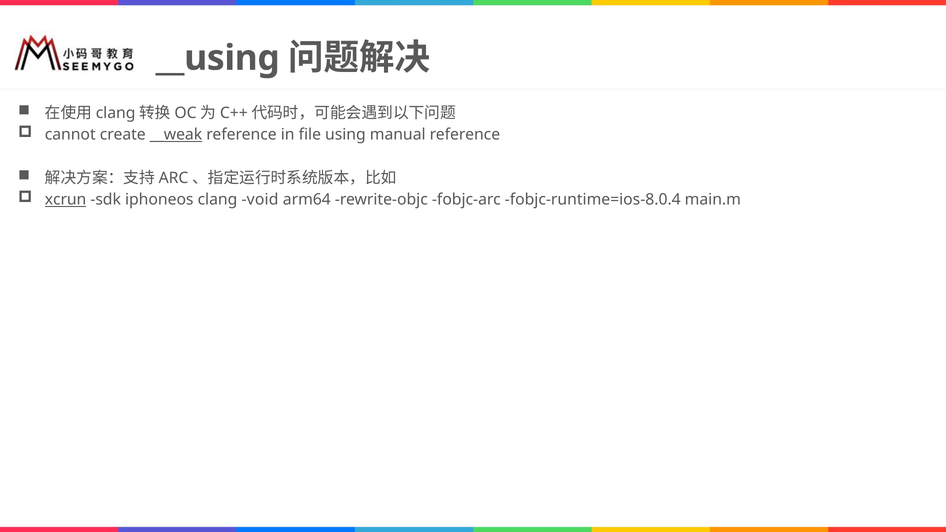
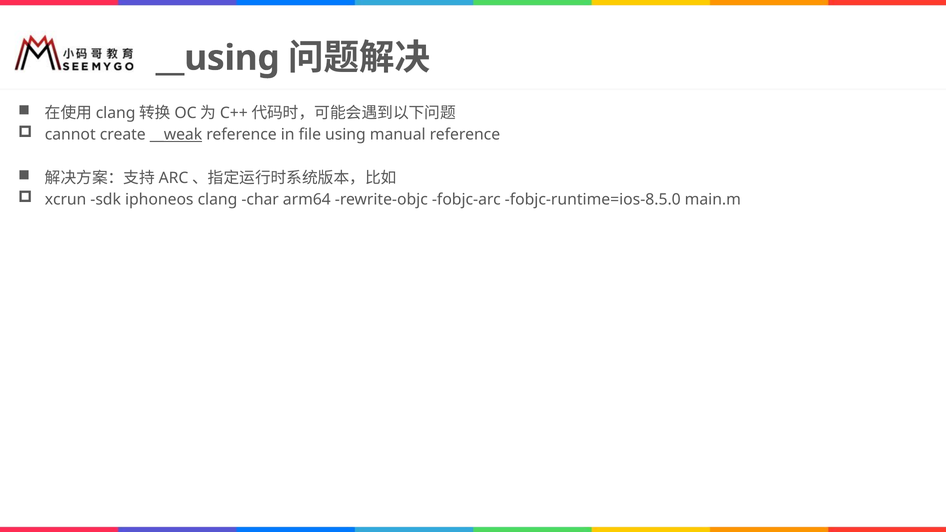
xcrun underline: present -> none (66, 200)
void: void -> char (260, 200)
fobjc-runtime=ios-8.0.4: fobjc-runtime=ios-8.0.4 -> fobjc-runtime=ios-8.5.0 (593, 200)
